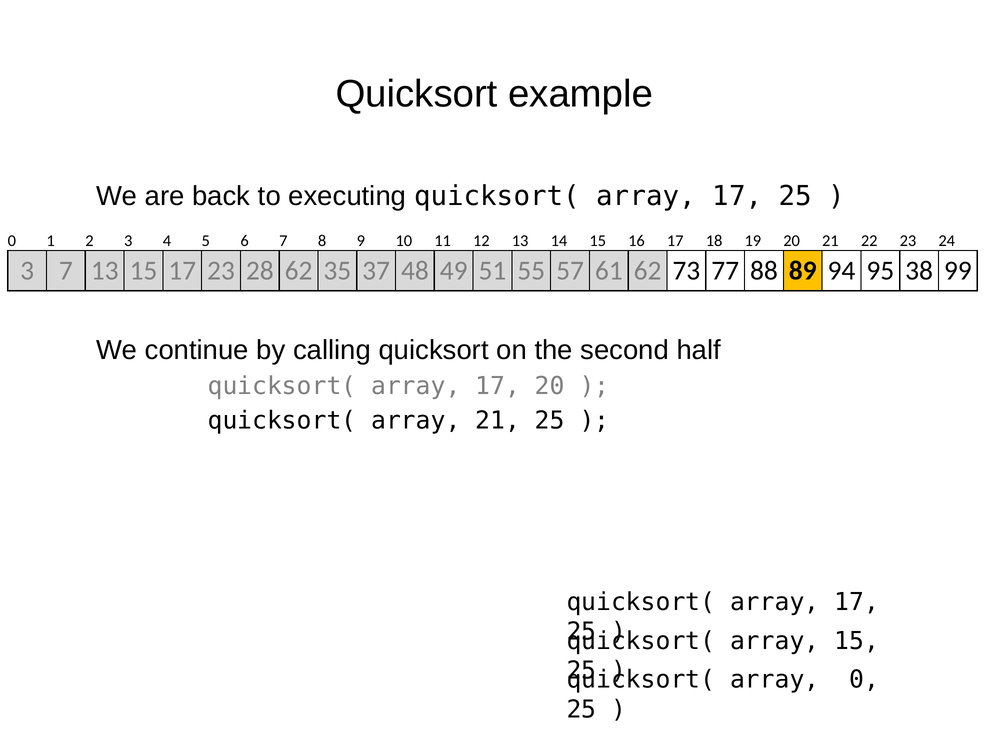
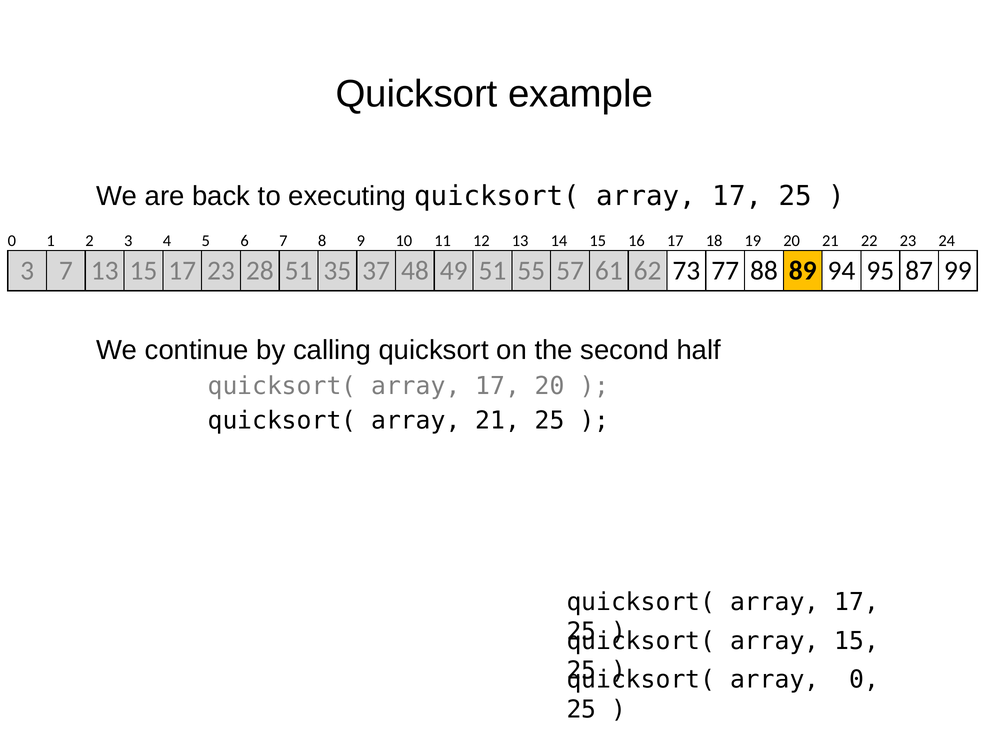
28 62: 62 -> 51 (299, 271)
38: 38 -> 87 (919, 271)
